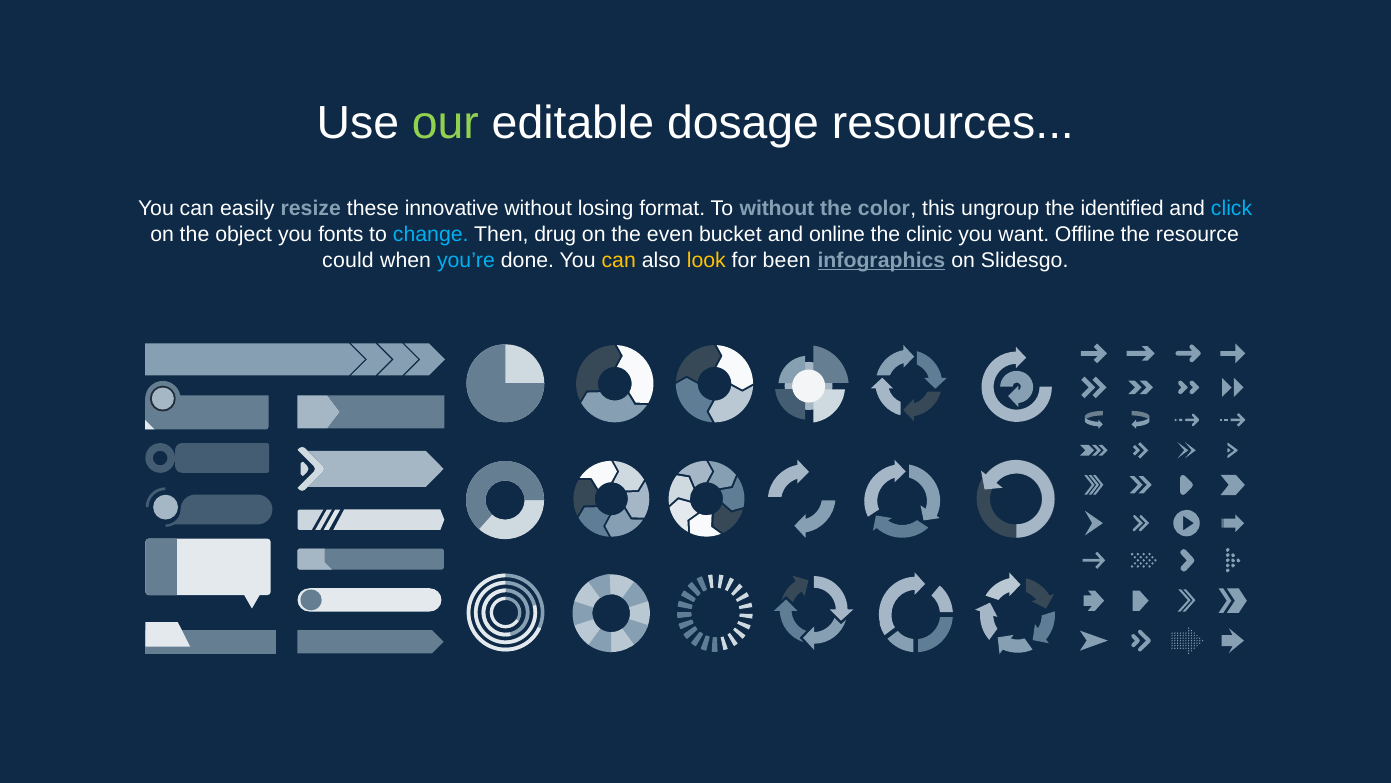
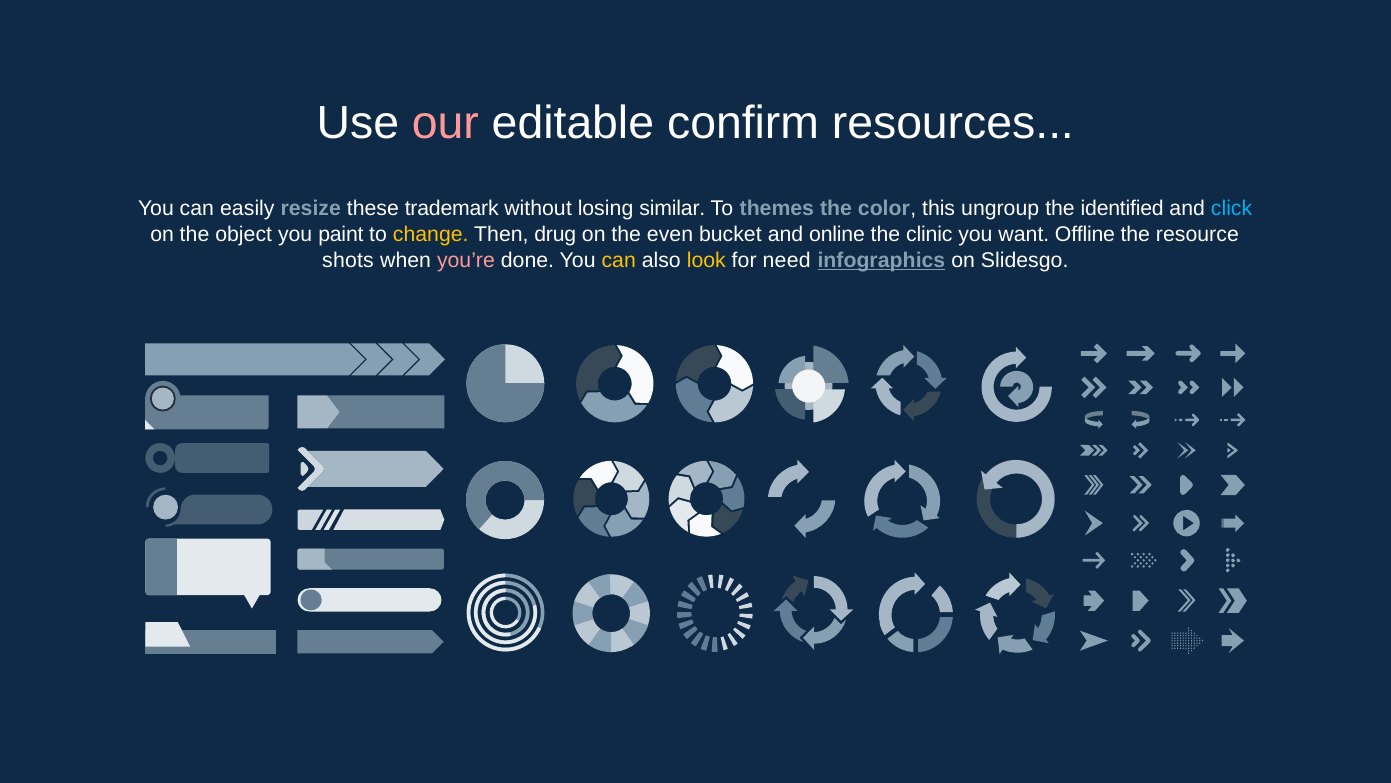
our colour: light green -> pink (445, 123)
dosage: dosage -> confirm (743, 123)
innovative: innovative -> trademark (452, 209)
format: format -> similar (672, 209)
To without: without -> themes (777, 209)
fonts: fonts -> paint (341, 234)
change colour: light blue -> yellow (431, 234)
could: could -> shots (348, 260)
you’re colour: light blue -> pink (466, 260)
been: been -> need (787, 260)
